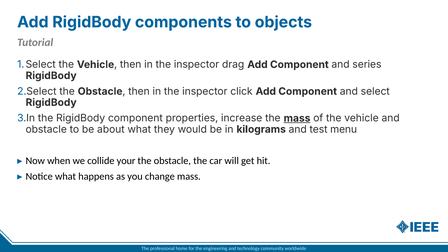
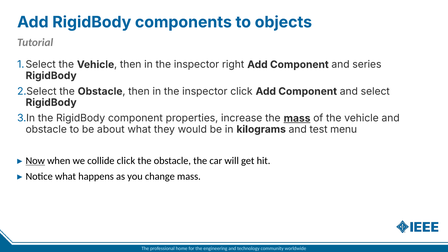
drag: drag -> right (233, 65)
Now underline: none -> present (35, 161)
collide your: your -> click (126, 161)
